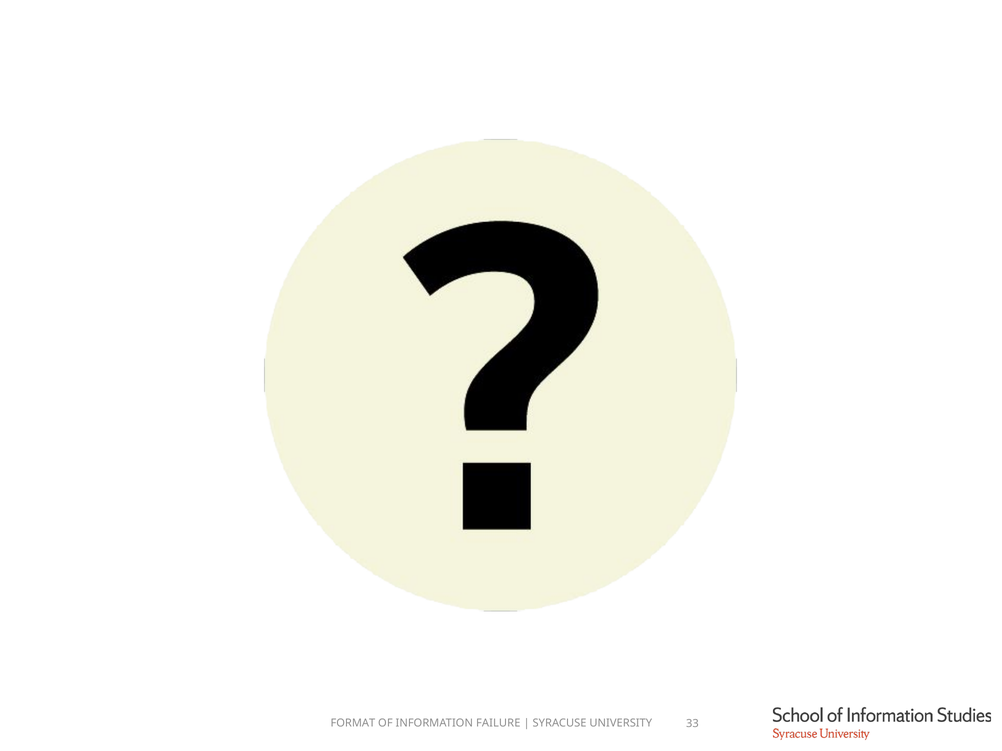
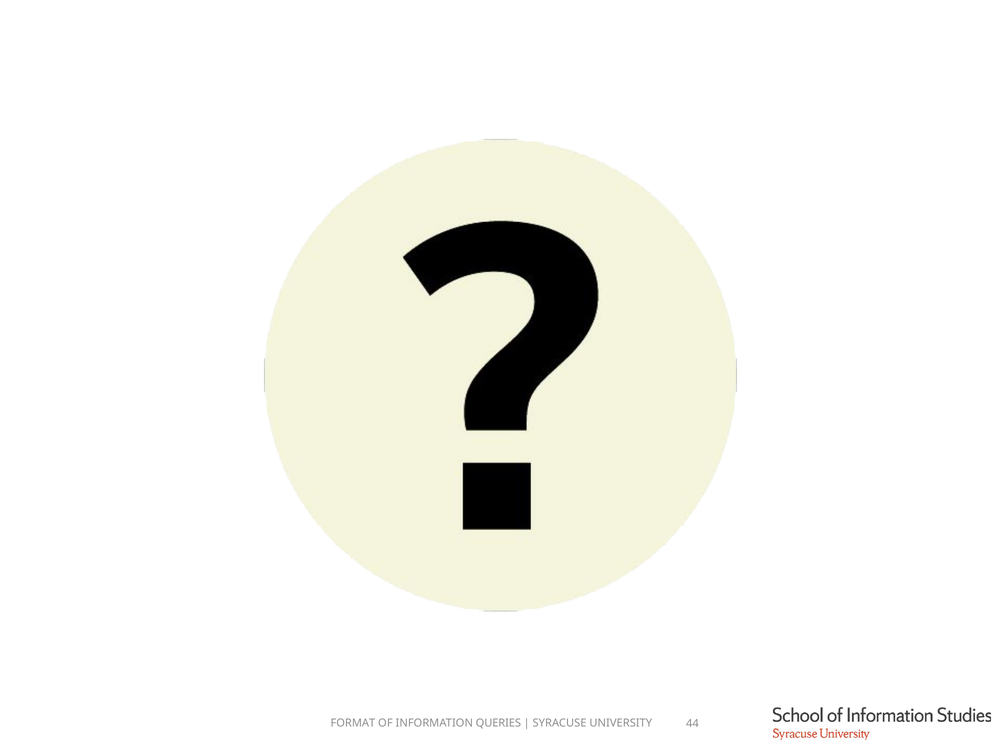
FAILURE: FAILURE -> QUERIES (498, 724)
33: 33 -> 44 (692, 724)
